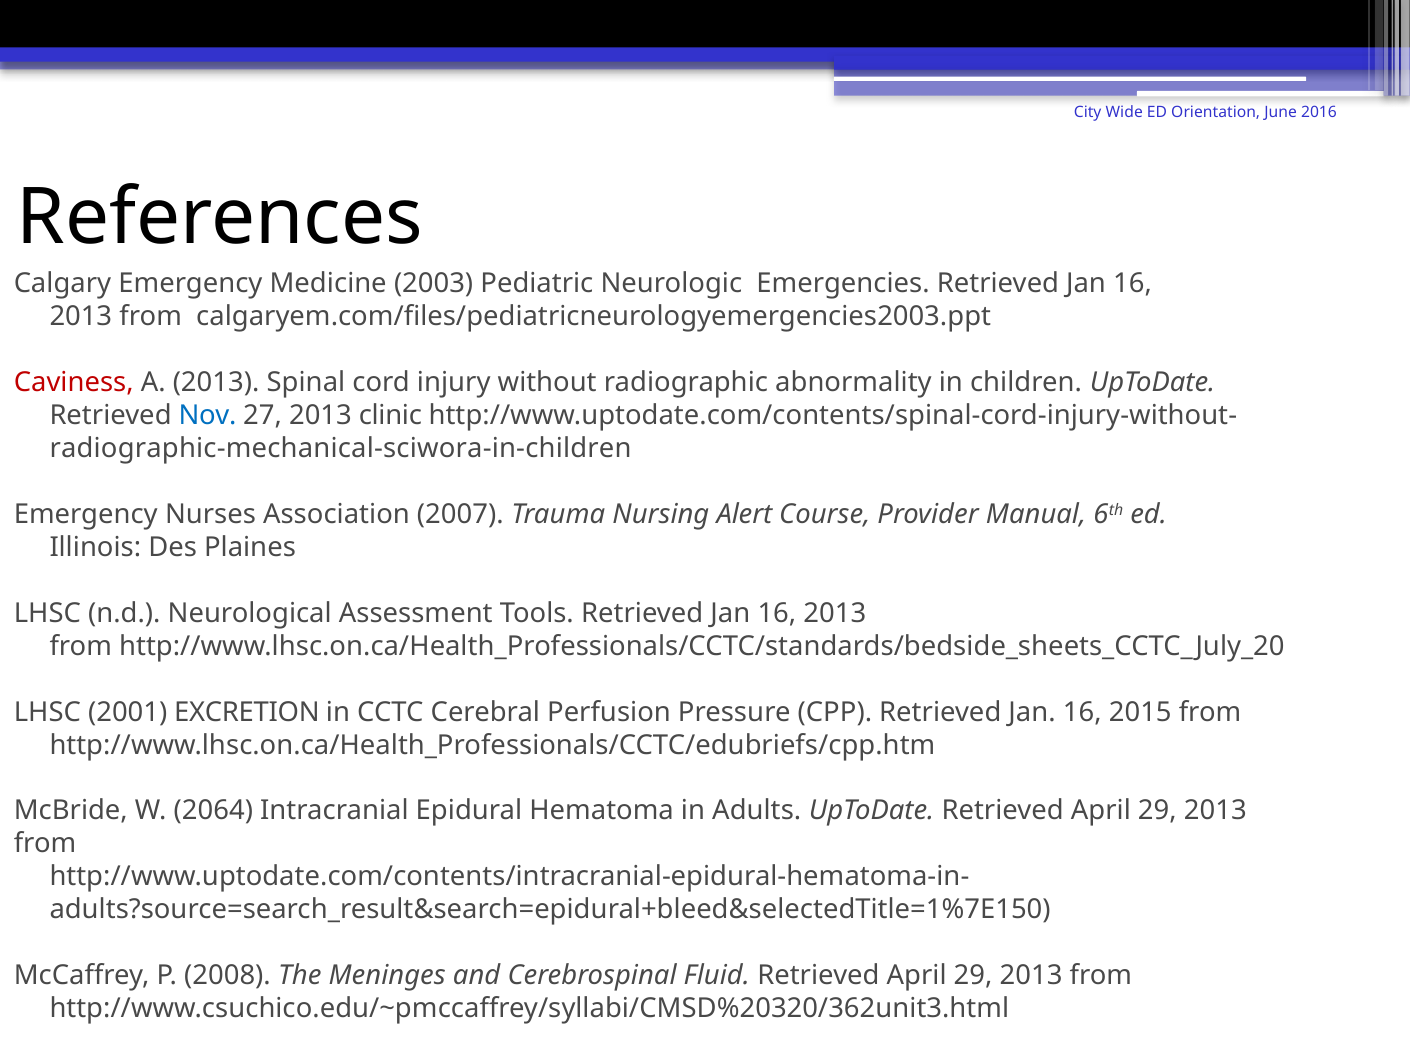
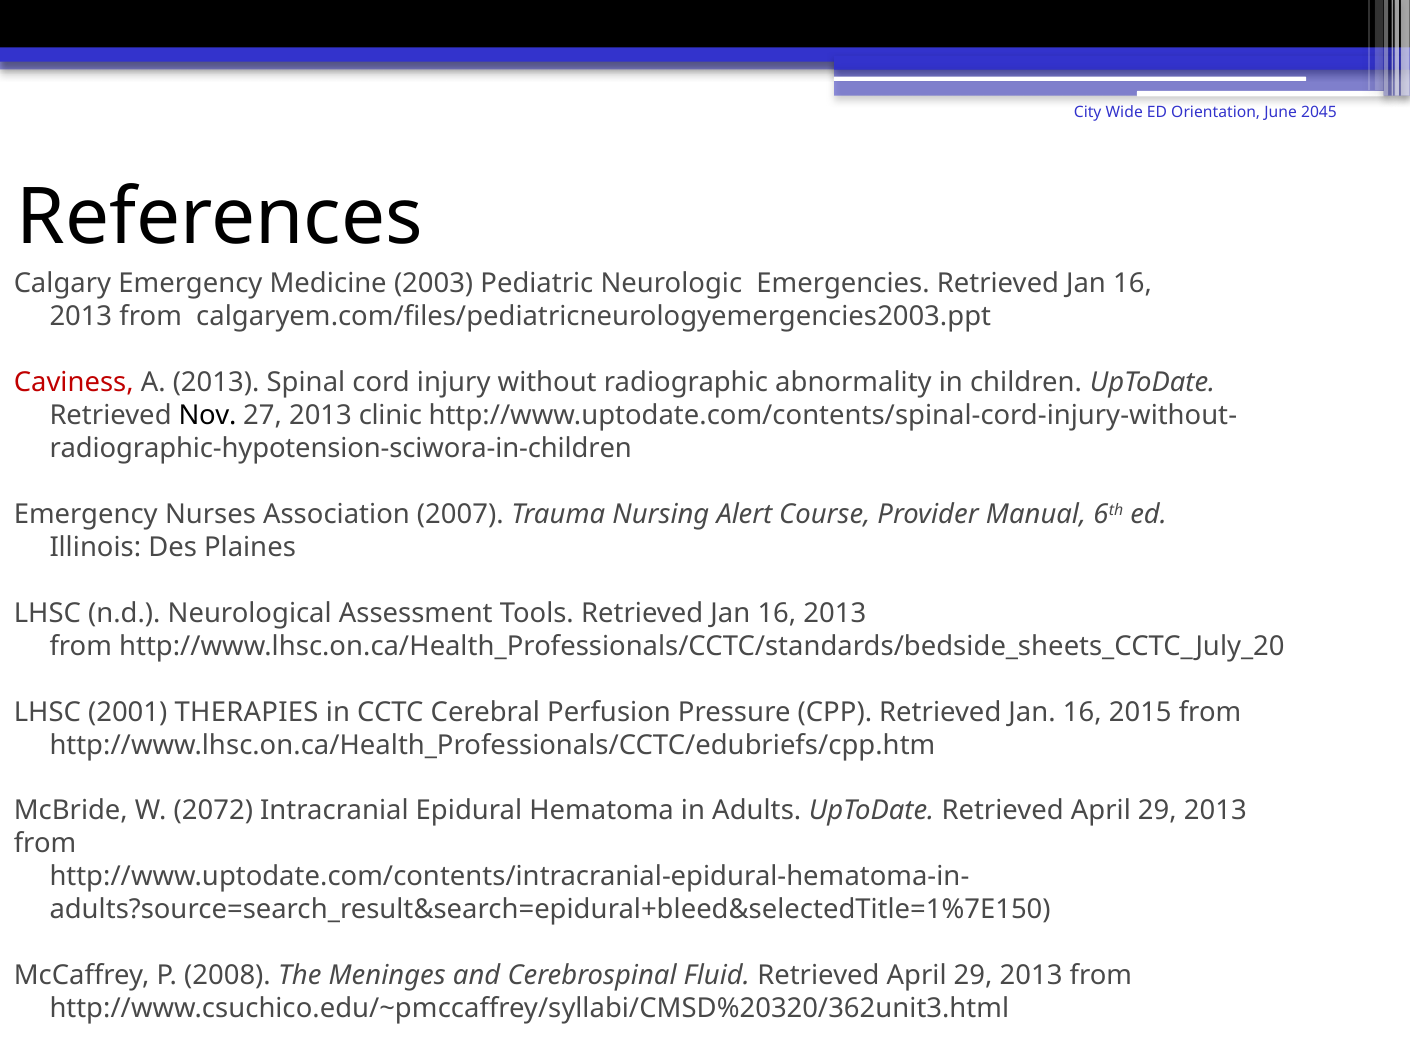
2016: 2016 -> 2045 (1319, 112)
Nov colour: blue -> black (208, 415)
radiographic-mechanical-sciwora-in-children: radiographic-mechanical-sciwora-in-children -> radiographic-hypotension-sciwora-in-children (341, 448)
EXCRETION: EXCRETION -> THERAPIES (247, 712)
2064: 2064 -> 2072 (213, 810)
